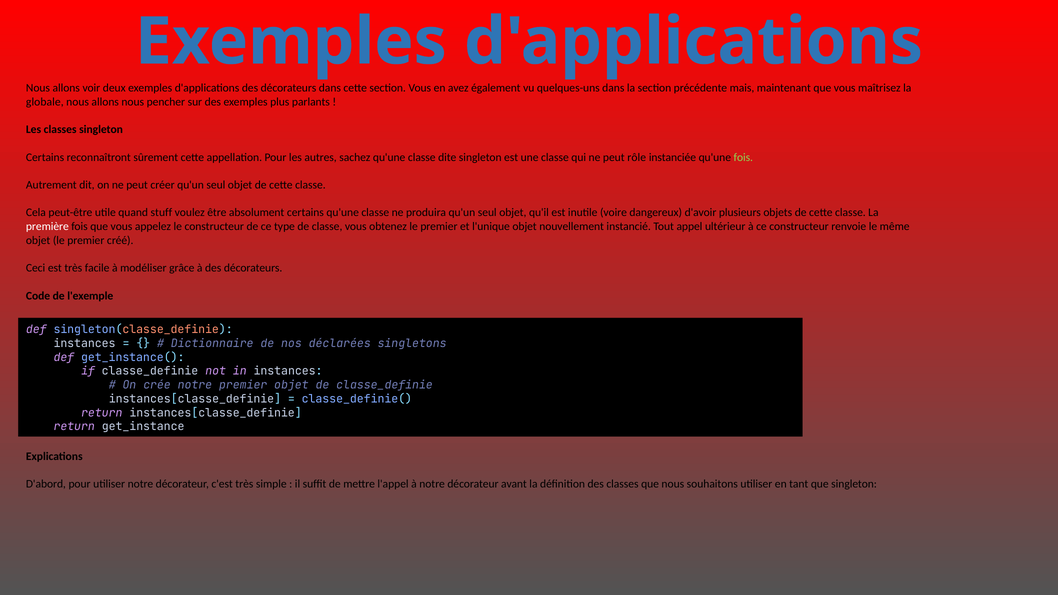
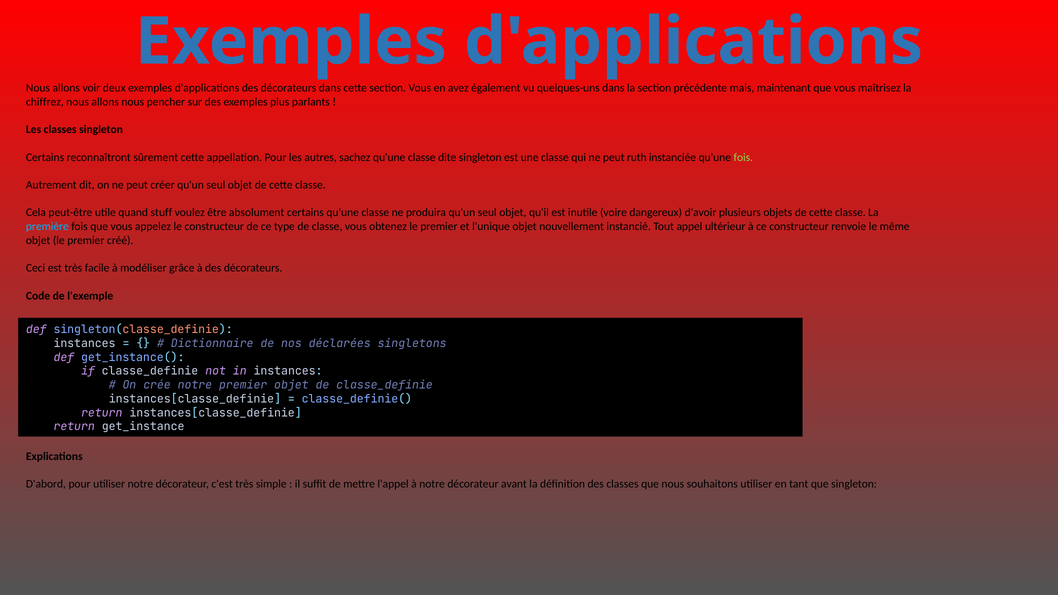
globale: globale -> chiffrez (45, 102)
rôle: rôle -> ruth (637, 157)
première colour: white -> light blue (47, 227)
